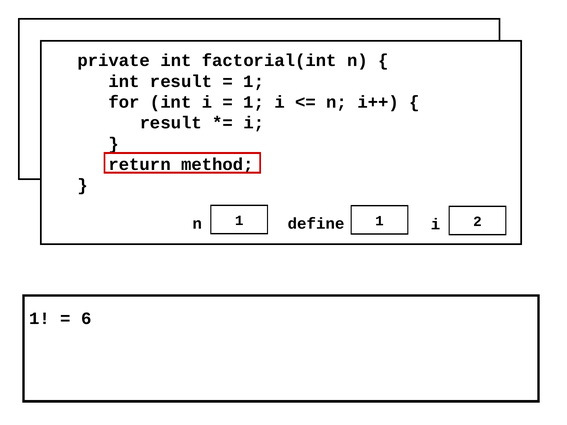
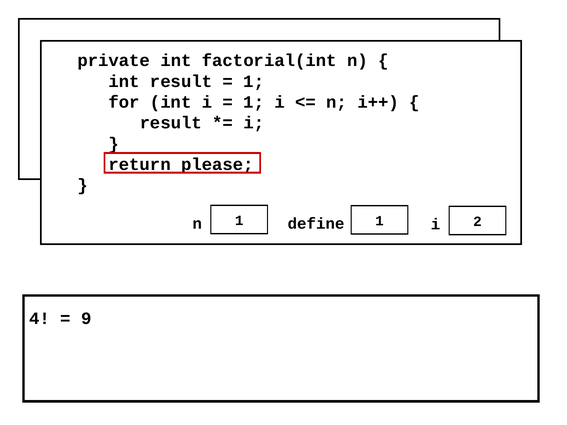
method: method -> please (217, 165)
1: 1 -> 4 (40, 319)
6: 6 -> 9 (86, 319)
